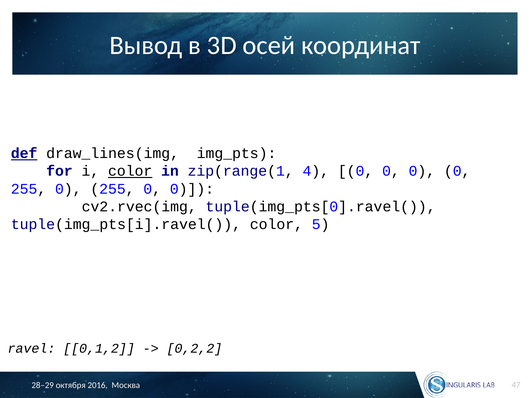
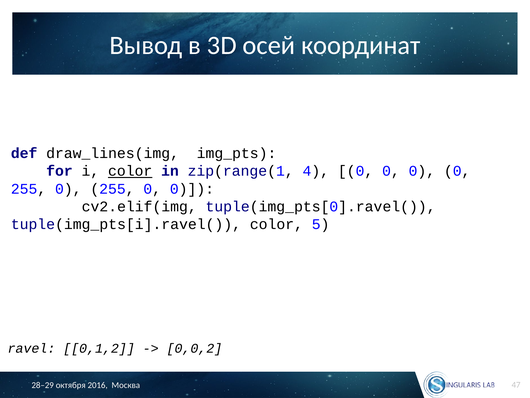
def underline: present -> none (24, 153)
cv2.rvec(img: cv2.rvec(img -> cv2.elif(img (139, 206)
0,2,2: 0,2,2 -> 0,0,2 (194, 348)
